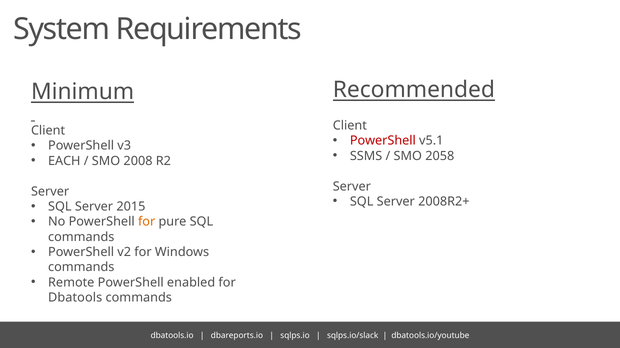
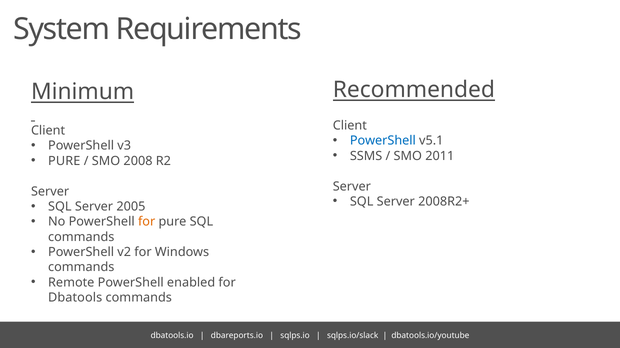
PowerShell colour: red -> blue (383, 141)
2058: 2058 -> 2011 (440, 156)
EACH: EACH -> PURE (64, 161)
2015: 2015 -> 2005 (131, 207)
